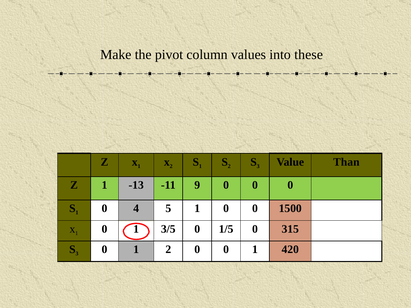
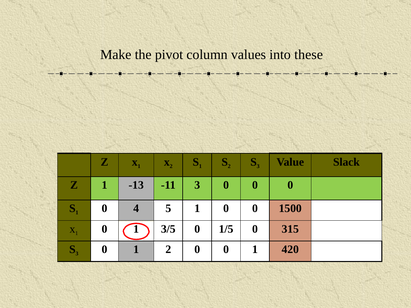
Than: Than -> Slack (346, 162)
-11 9: 9 -> 3 (197, 185)
